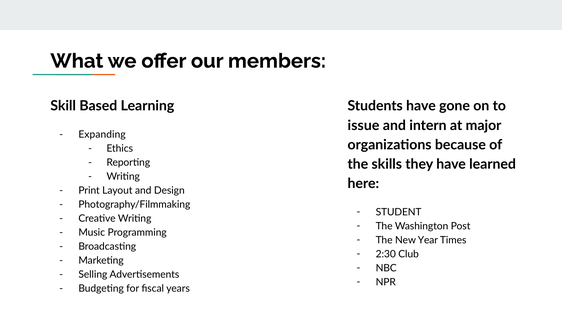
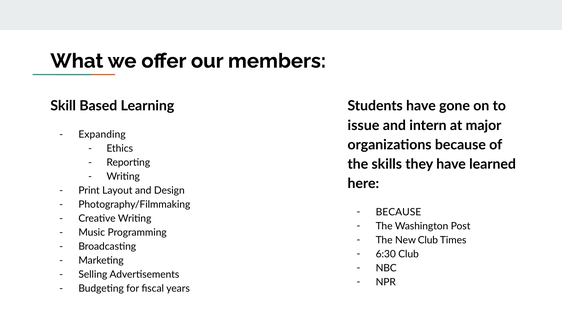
STUDENT: STUDENT -> BECAUSE (398, 212)
New Year: Year -> Club (428, 240)
2:30: 2:30 -> 6:30 (386, 254)
